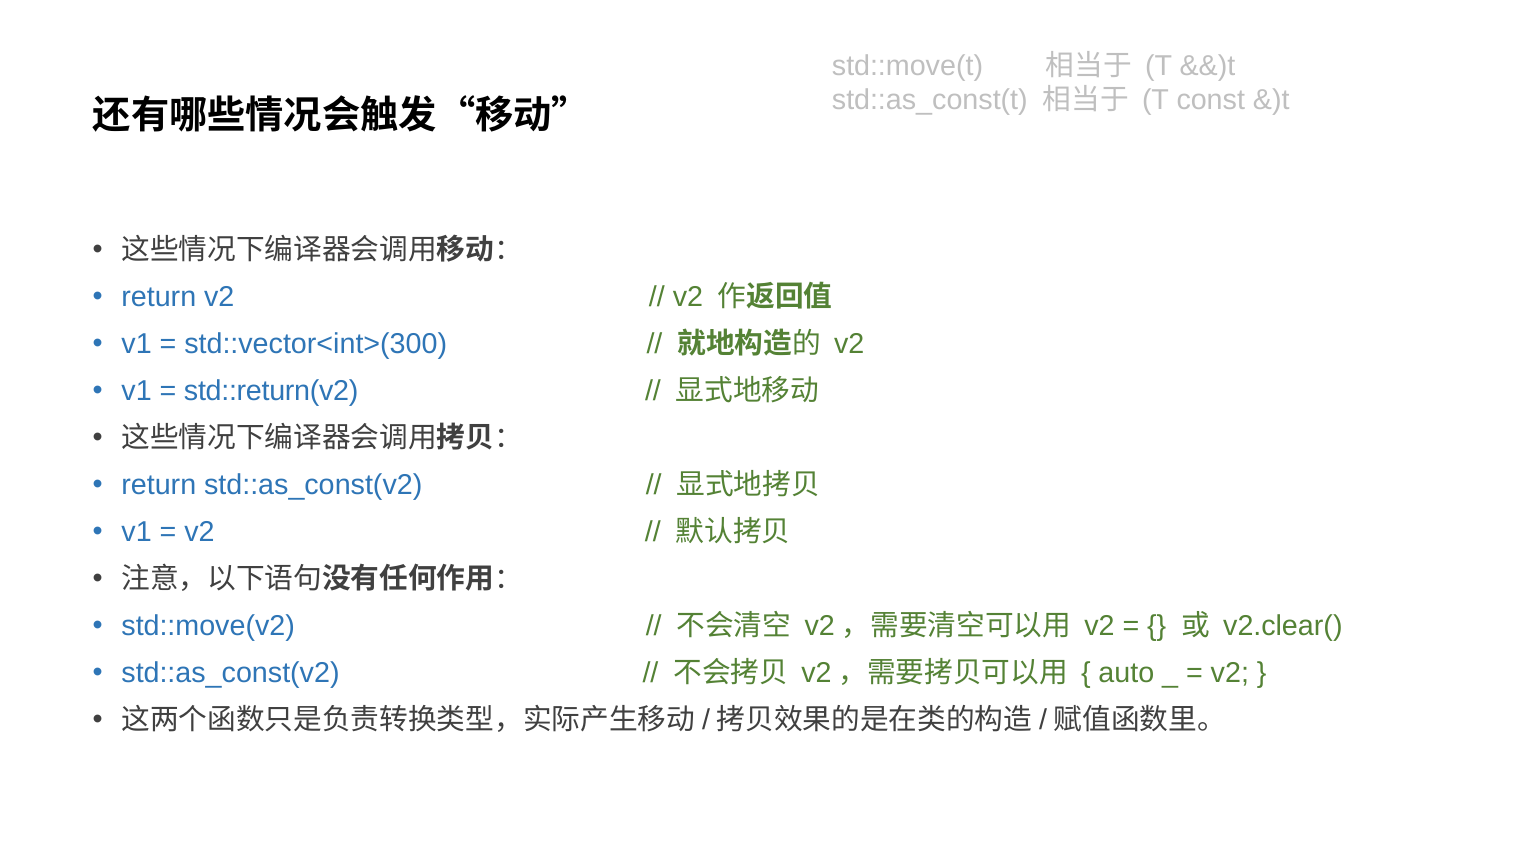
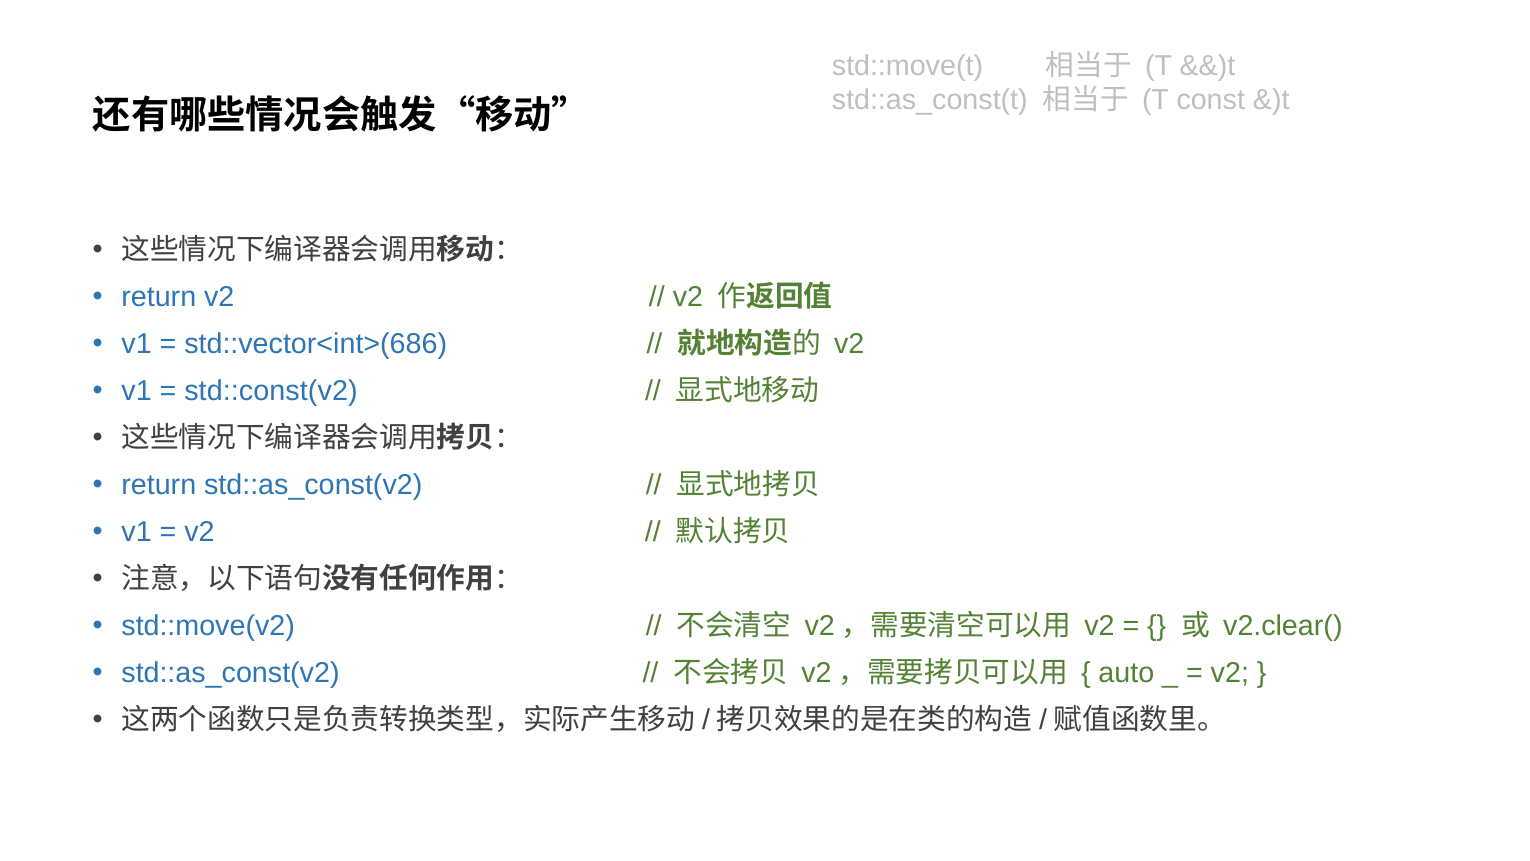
std::vector<int>(300: std::vector<int>(300 -> std::vector<int>(686 (316, 344)
std::return(v2: std::return(v2 -> std::const(v2 (271, 391)
